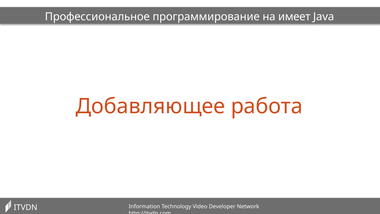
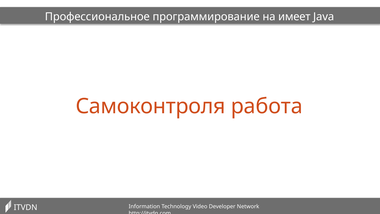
Добавляющее: Добавляющее -> Самоконтроля (151, 106)
